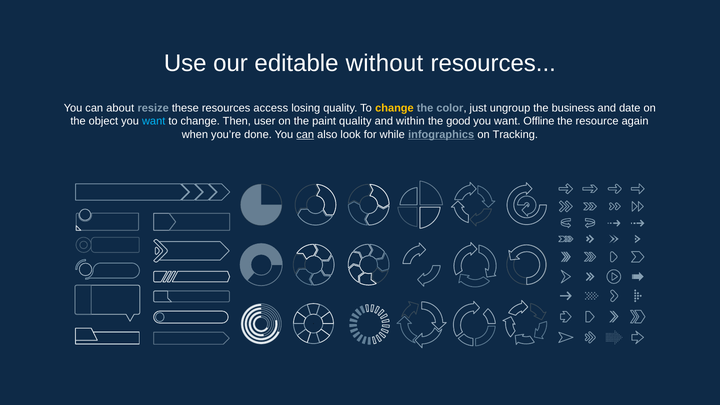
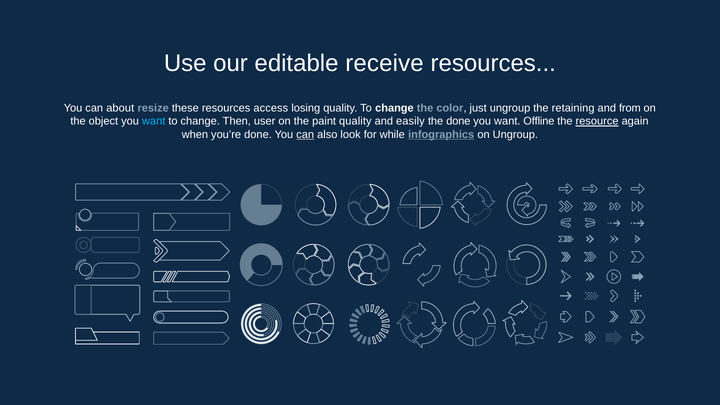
without: without -> receive (384, 64)
change colour: yellow -> white (394, 108)
business: business -> retaining (573, 108)
date: date -> from (630, 108)
within: within -> easily (410, 121)
the good: good -> done (458, 121)
resource underline: none -> present (597, 121)
on Tracking: Tracking -> Ungroup (515, 135)
